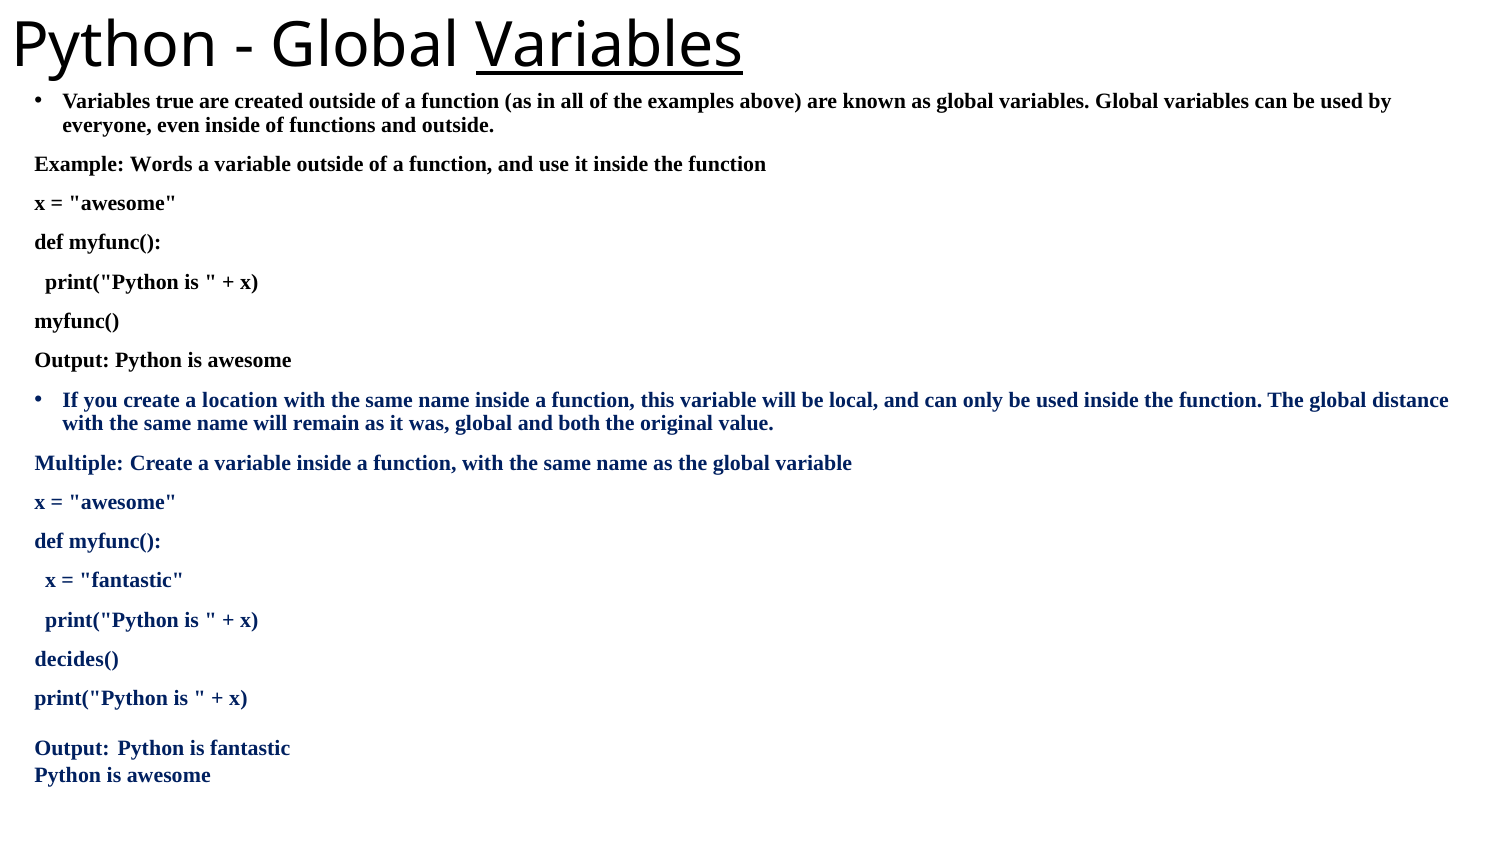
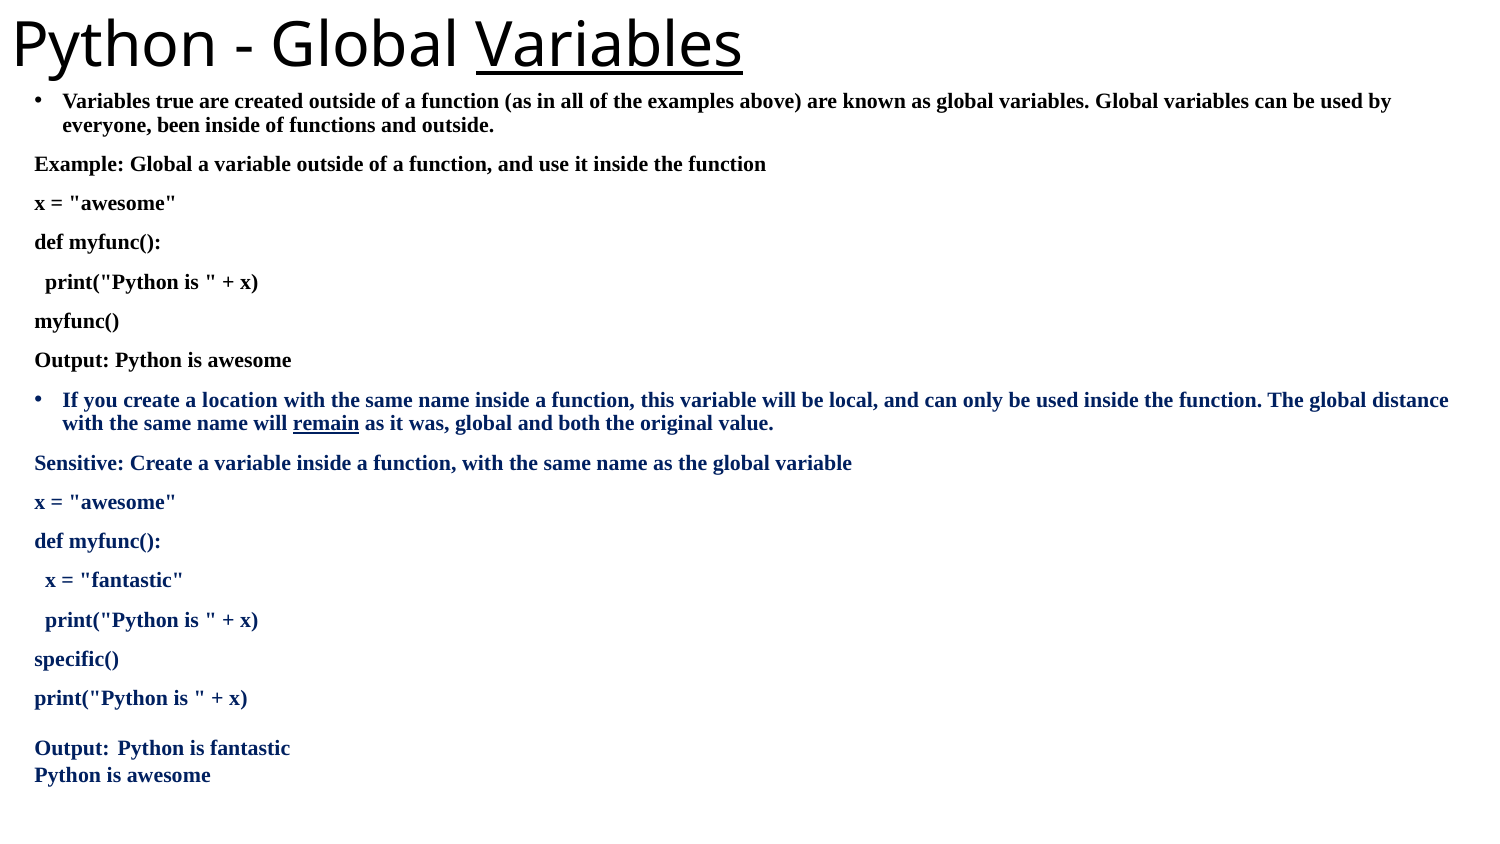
even: even -> been (179, 125)
Example Words: Words -> Global (161, 164)
remain underline: none -> present (326, 423)
Multiple: Multiple -> Sensitive (79, 463)
decides(: decides( -> specific( (77, 659)
